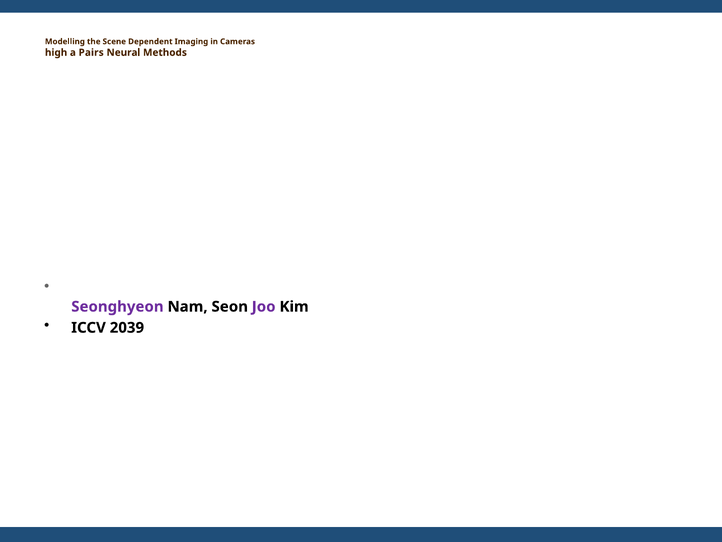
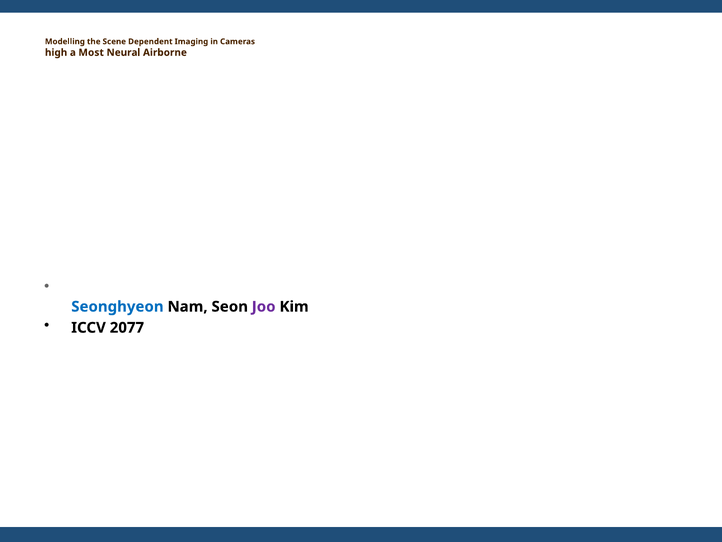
Pairs: Pairs -> Most (91, 52)
Methods: Methods -> Airborne (165, 52)
Seonghyeon colour: purple -> blue (117, 306)
2039: 2039 -> 2077 (127, 327)
